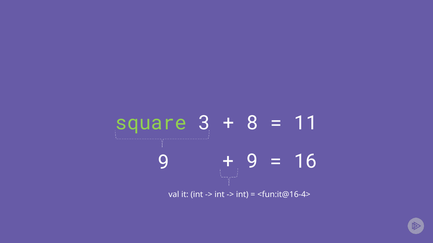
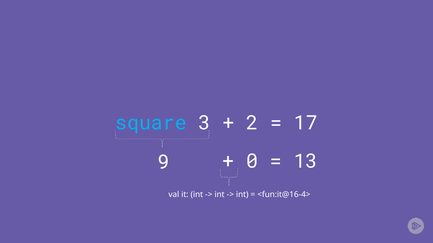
square colour: light green -> light blue (151, 123)
8: 8 -> 2 (252, 123)
11: 11 -> 17 (306, 123)
9: 9 -> 0 (252, 162)
16: 16 -> 13 (306, 162)
